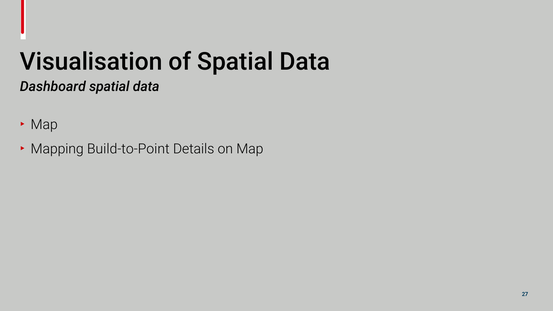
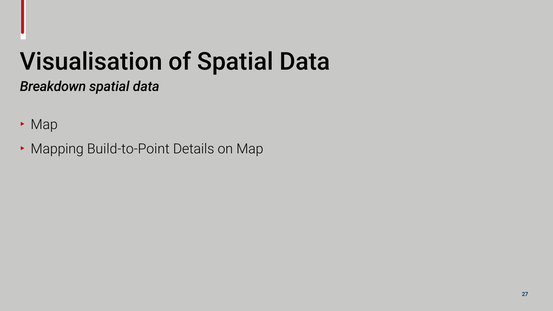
Dashboard: Dashboard -> Breakdown (53, 87)
